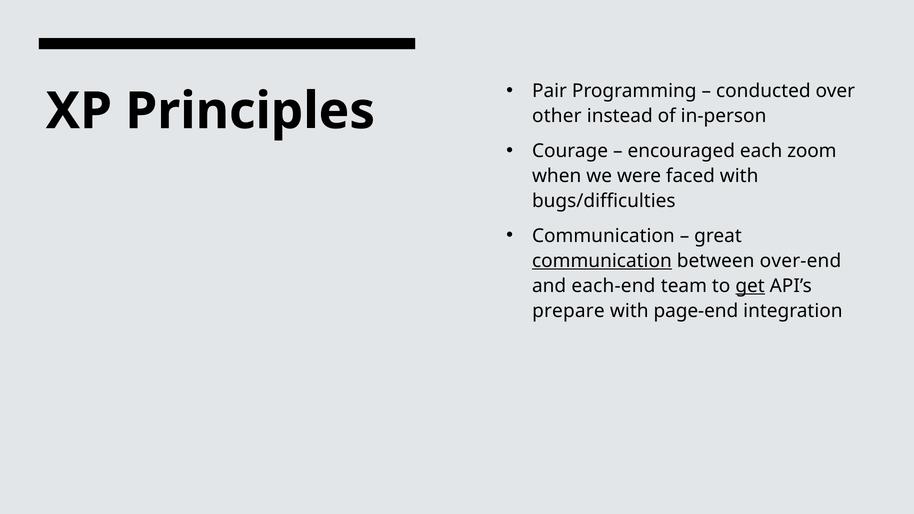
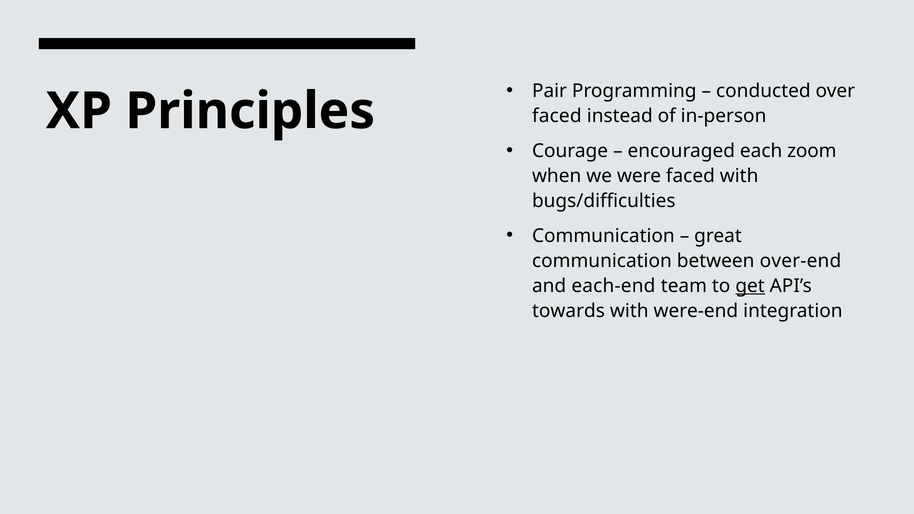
other: other -> faced (557, 116)
communication underline: present -> none (602, 261)
prepare: prepare -> towards (568, 311)
page-end: page-end -> were-end (696, 311)
